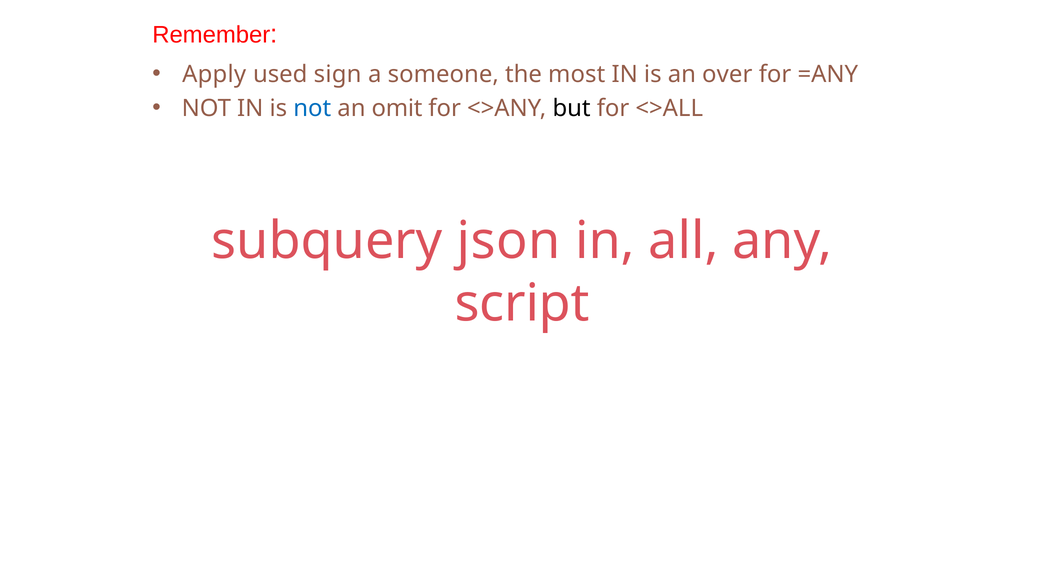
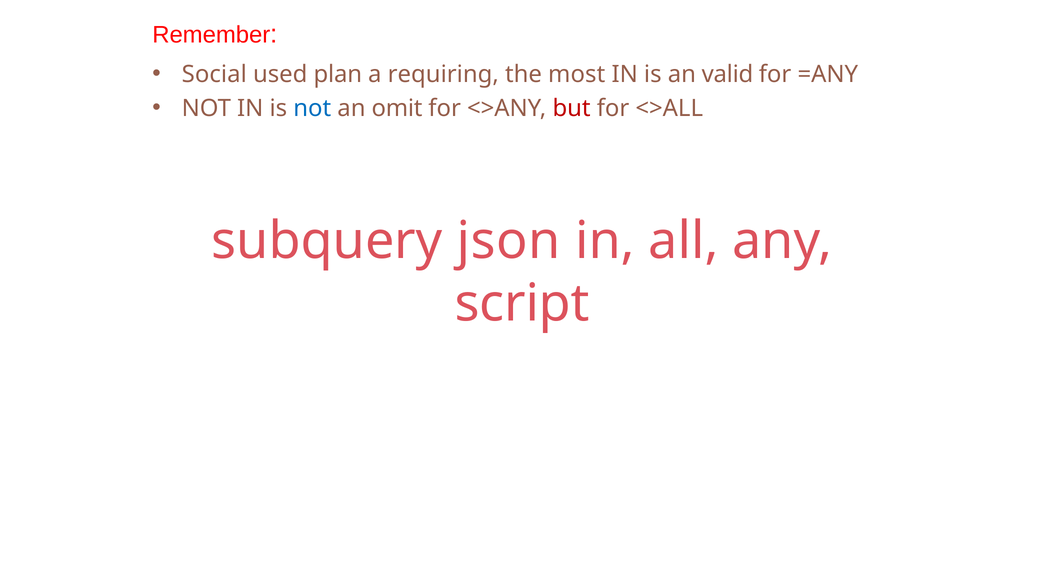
Apply: Apply -> Social (214, 74)
sign: sign -> plan (338, 74)
someone: someone -> requiring (443, 74)
over: over -> valid (727, 74)
but colour: black -> red (572, 108)
